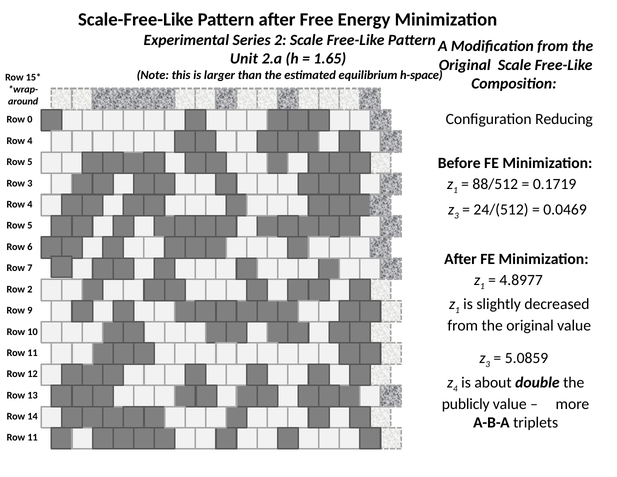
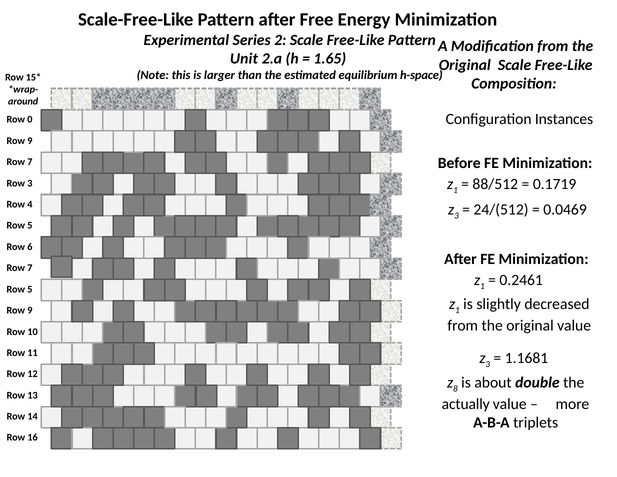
Reducing: Reducing -> Instances (564, 119)
4: 4 -> 9 (30, 141)
5: 5 -> 7 (30, 162)
4.8977: 4.8977 -> 0.2461 (521, 280)
2: 2 -> 5 (30, 289)
5.0859: 5.0859 -> 1.1681 (527, 358)
4: 4 -> 8 (455, 389)
publicly: publicly -> actually (466, 404)
11: 11 -> 16 (33, 437)
